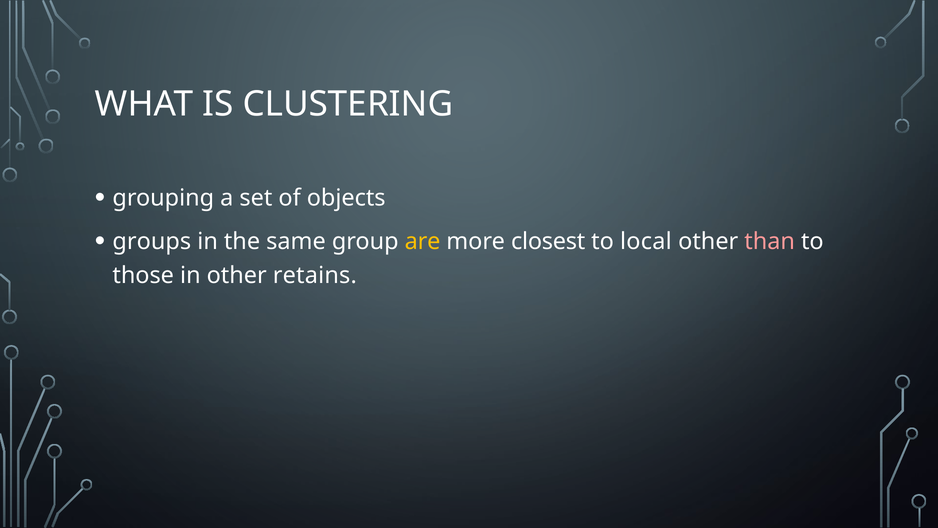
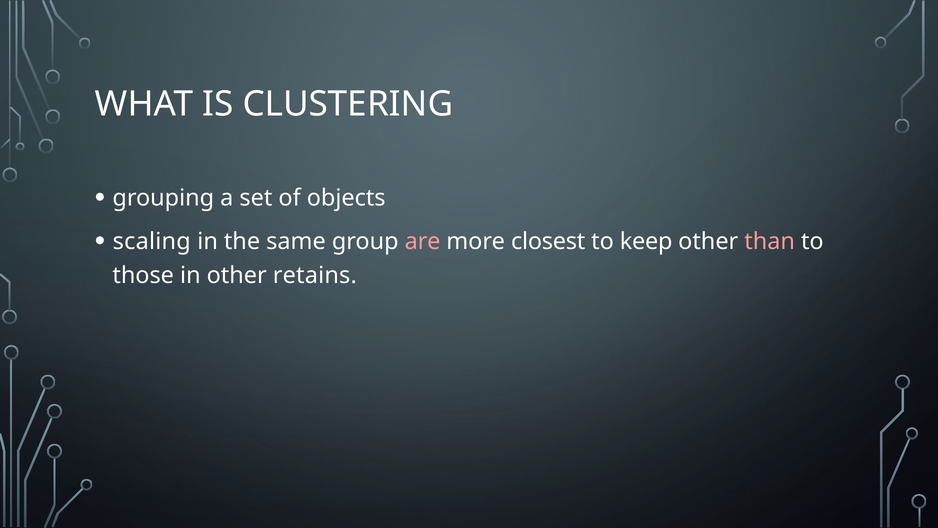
groups: groups -> scaling (152, 241)
are colour: yellow -> pink (423, 241)
local: local -> keep (646, 241)
